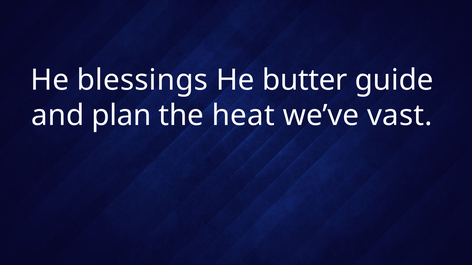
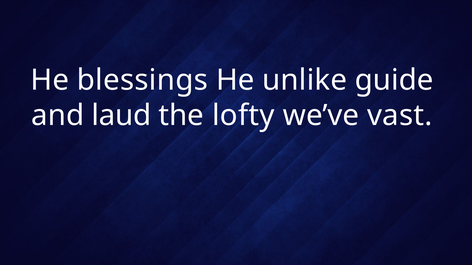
butter: butter -> unlike (305, 80)
plan: plan -> laud (121, 116)
heat: heat -> lofty (243, 116)
